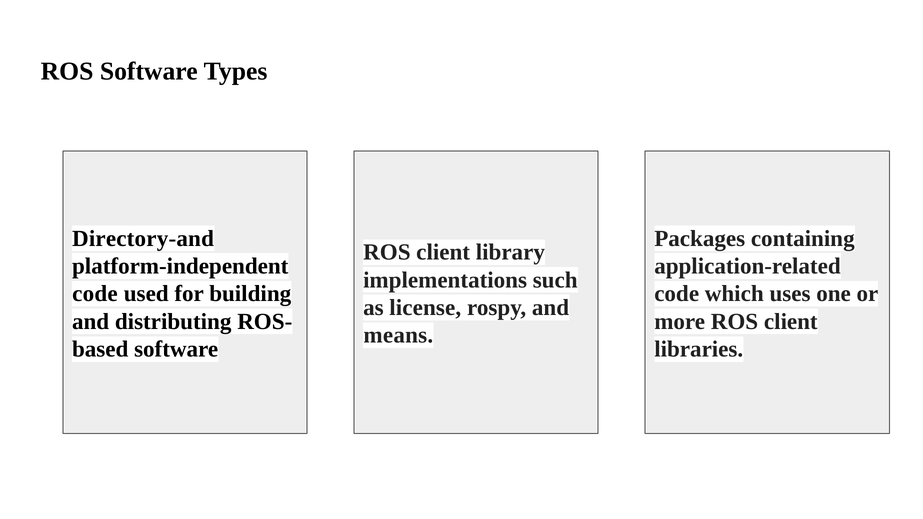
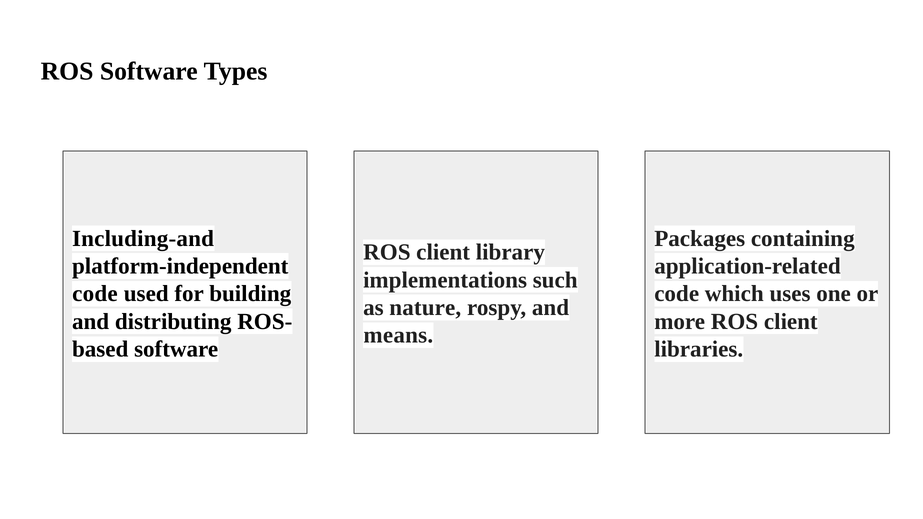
Directory-and: Directory-and -> Including-and (143, 239)
license: license -> nature (425, 308)
